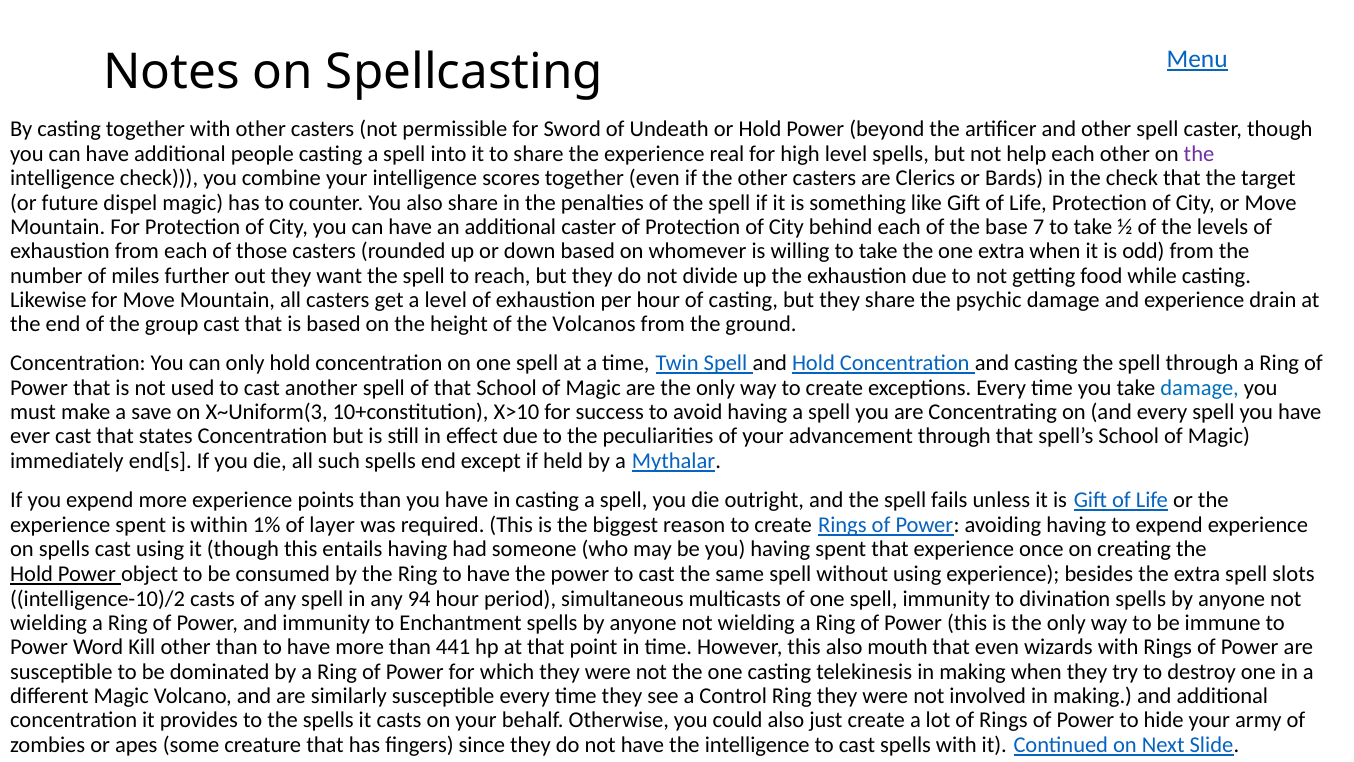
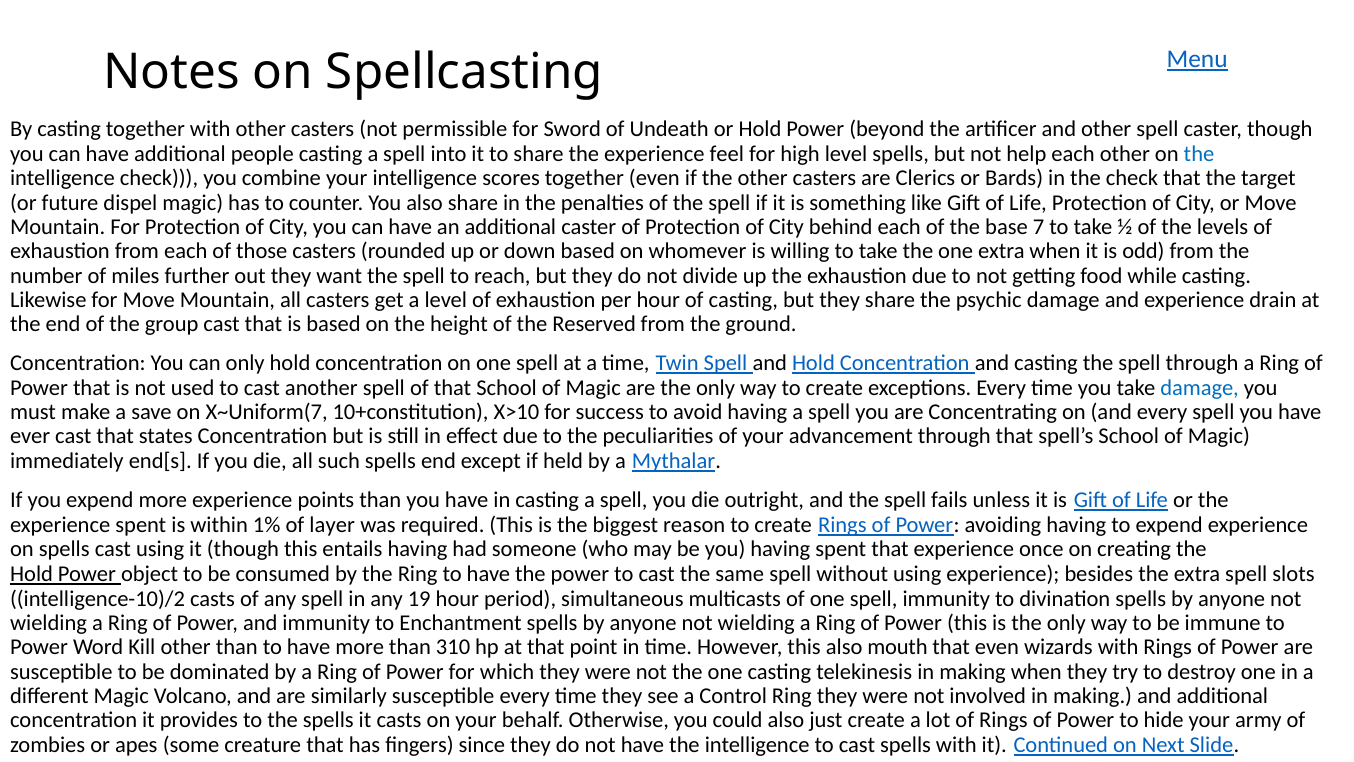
real: real -> feel (727, 154)
the colour: purple -> blue (1199, 154)
Volcanos: Volcanos -> Reserved (594, 324)
X~Uniform(3: X~Uniform(3 -> X~Uniform(7 (267, 412)
94: 94 -> 19 (419, 598)
441: 441 -> 310 (453, 647)
